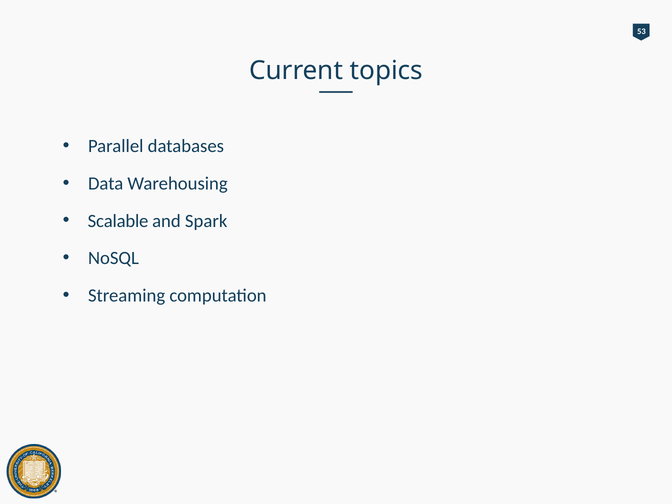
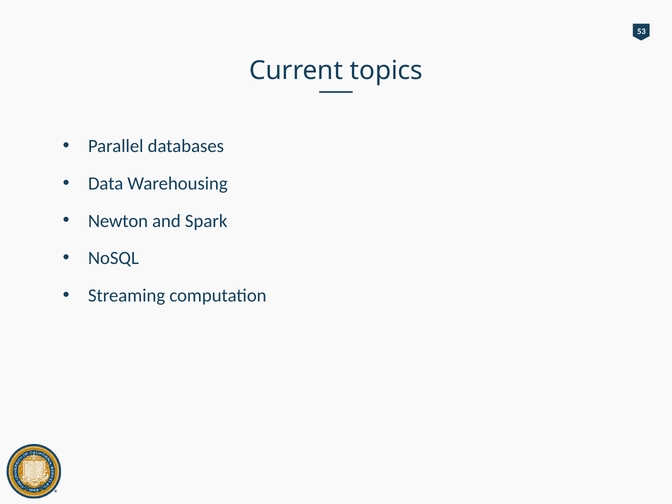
Scalable: Scalable -> Newton (118, 221)
